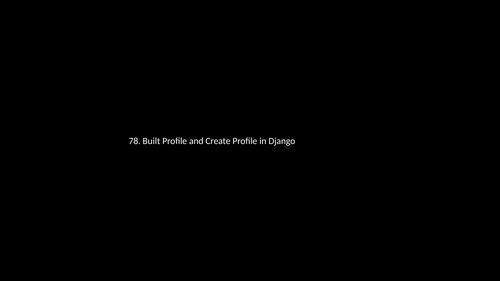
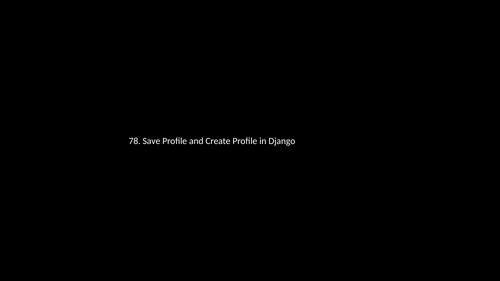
Built: Built -> Save (151, 141)
